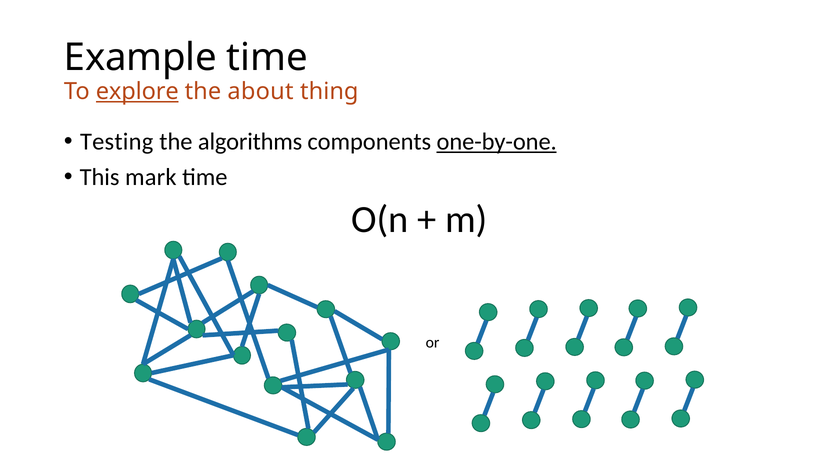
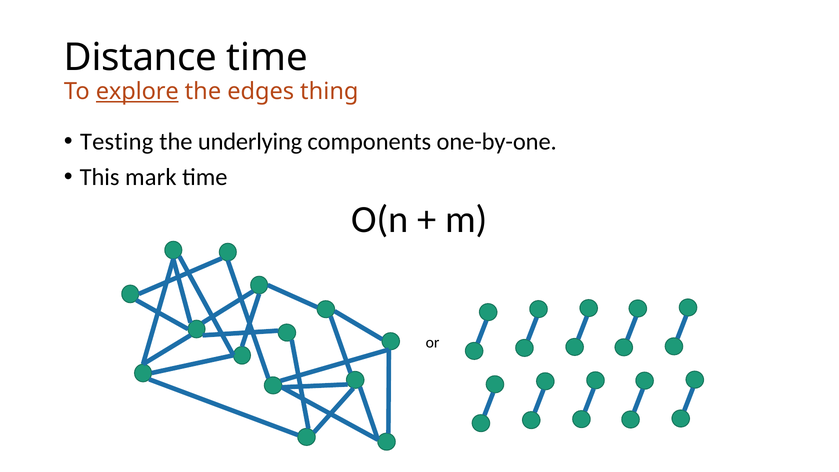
Example: Example -> Distance (140, 58)
about: about -> edges (261, 91)
algorithms: algorithms -> underlying (250, 142)
one-by-one underline: present -> none (497, 142)
